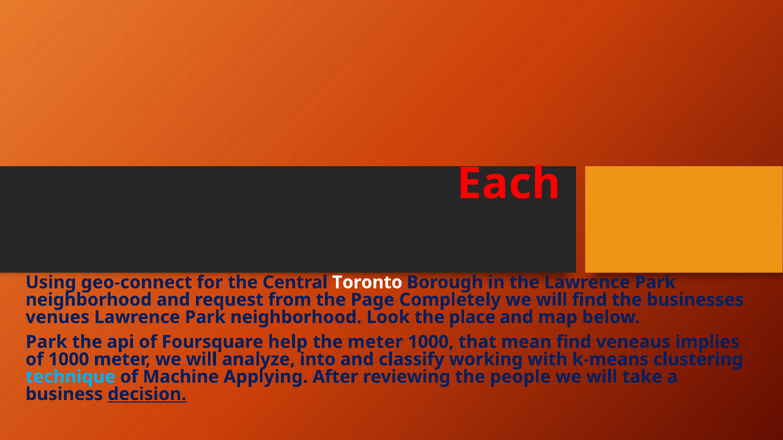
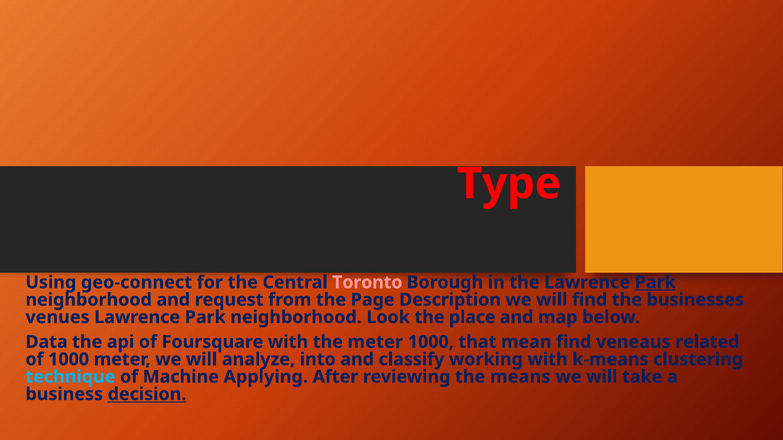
Each: Each -> Type (509, 184)
Toronto colour: white -> pink (367, 283)
Park underline: none -> present (655, 283)
Completely: Completely -> Description (450, 300)
Park: Park -> Data (47, 342)
Foursquare help: help -> with (288, 342)
implies: implies -> related (707, 342)
people: people -> means (520, 377)
